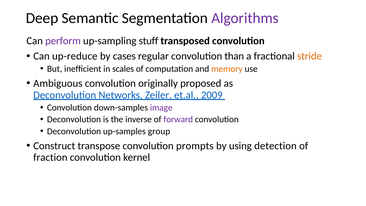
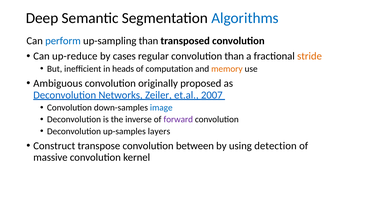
Algorithms colour: purple -> blue (245, 18)
perform colour: purple -> blue (63, 41)
up-sampling stuff: stuff -> than (148, 41)
scales: scales -> heads (123, 69)
2009: 2009 -> 2007 (212, 95)
image colour: purple -> blue (161, 108)
group: group -> layers (159, 131)
prompts: prompts -> between (195, 146)
fraction: fraction -> massive (50, 157)
